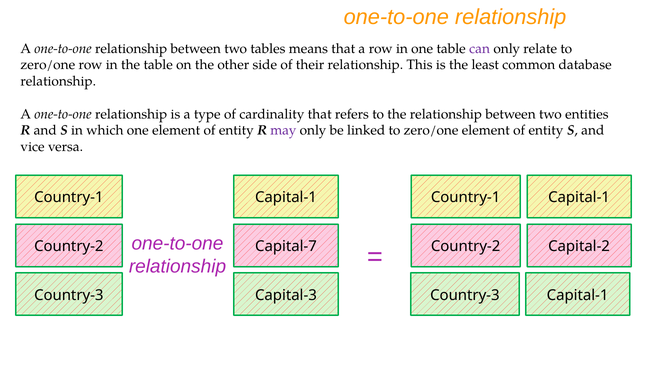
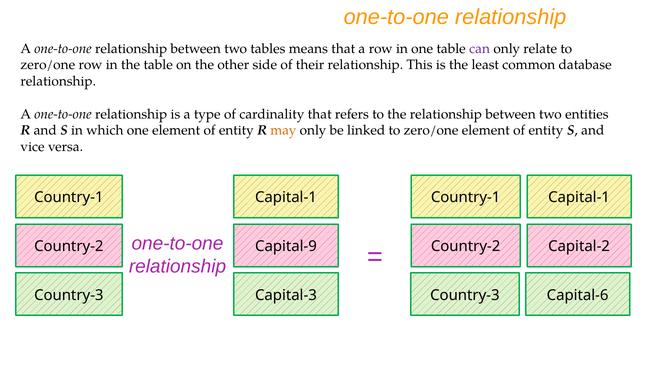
may colour: purple -> orange (283, 131)
Capital-7: Capital-7 -> Capital-9 (286, 247)
Country-3 Capital-1: Capital-1 -> Capital-6 (578, 295)
